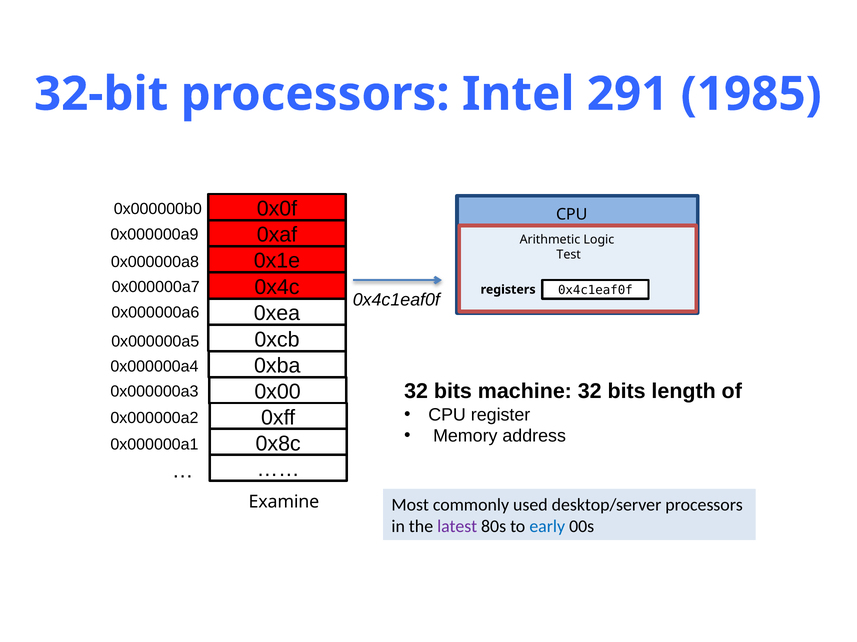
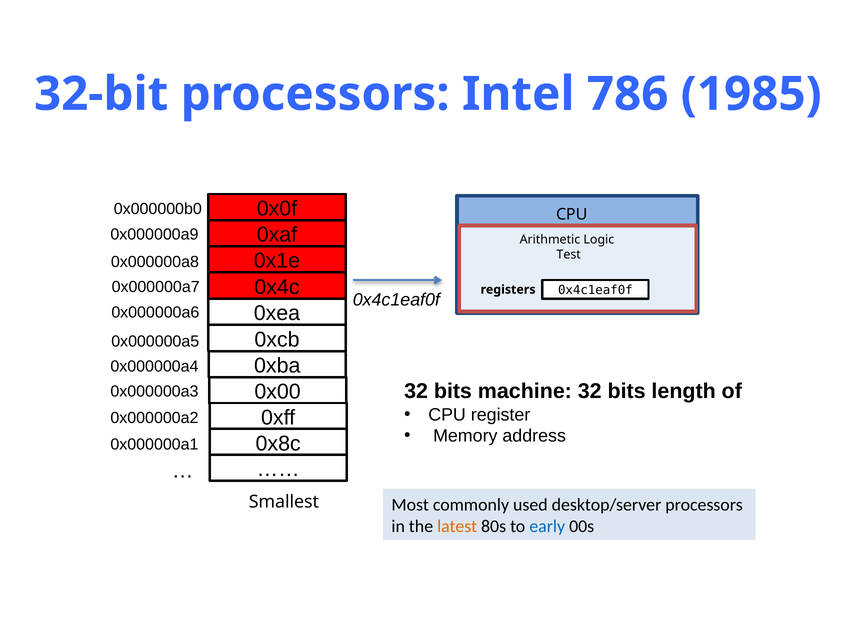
291: 291 -> 786 (628, 94)
Examine: Examine -> Smallest (284, 502)
latest colour: purple -> orange (457, 527)
